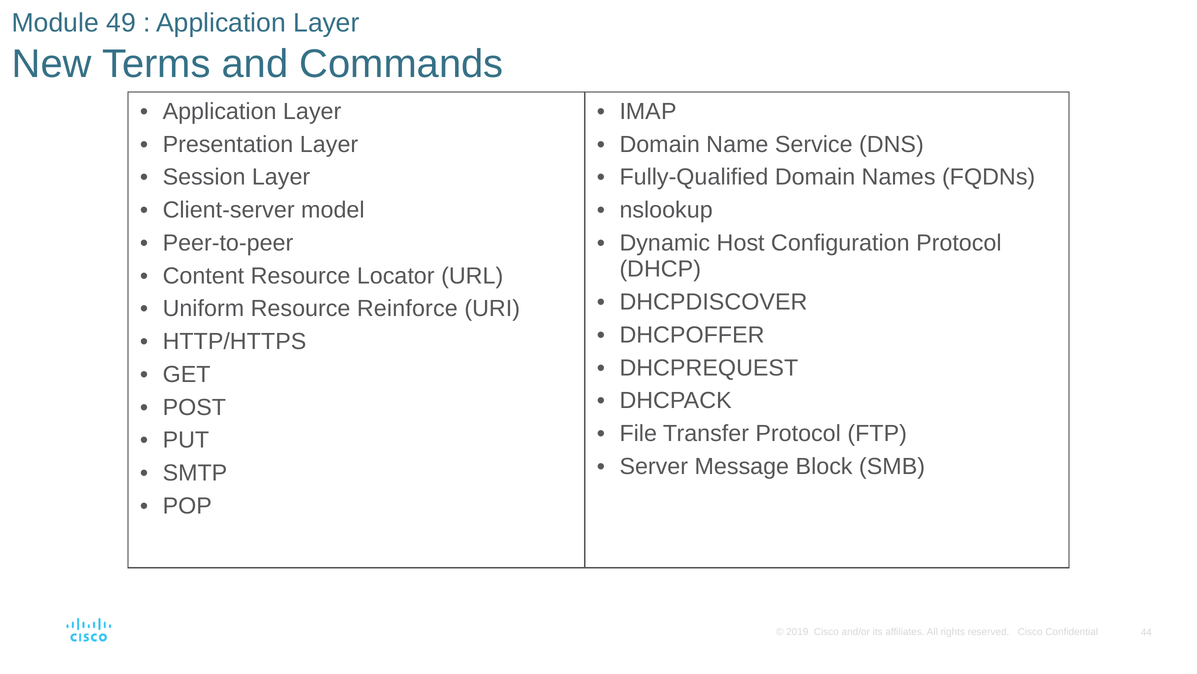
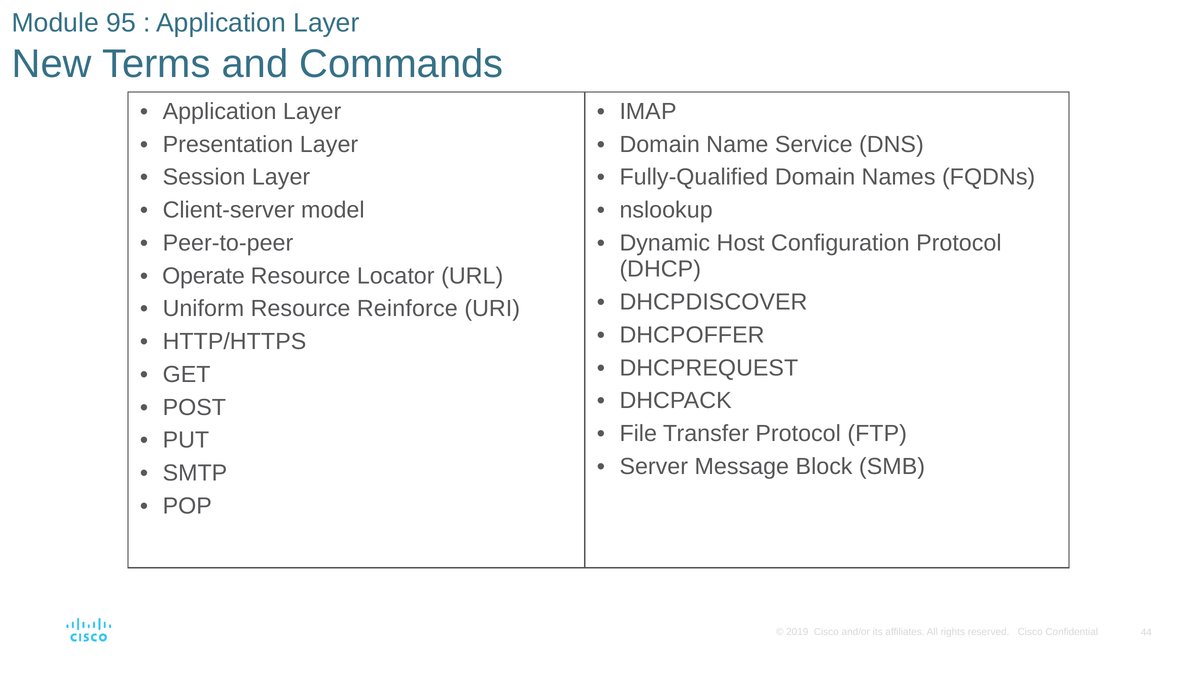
49: 49 -> 95 (121, 23)
Content: Content -> Operate (204, 276)
